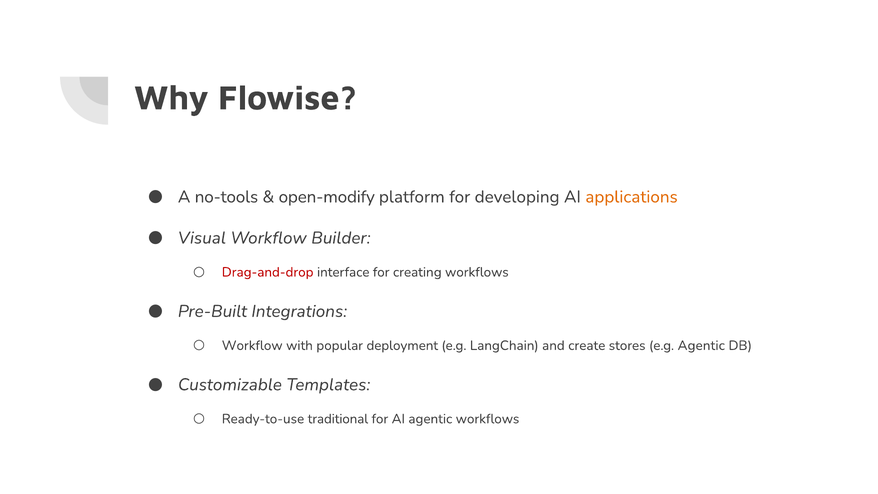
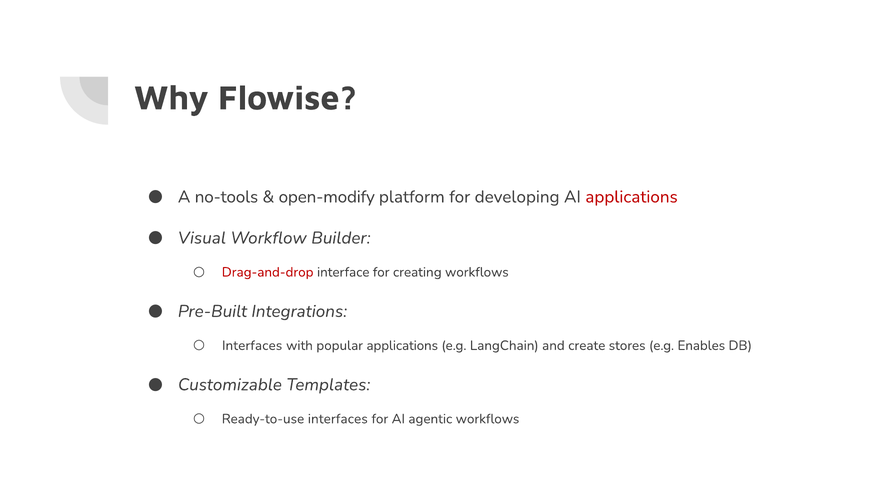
applications colour: orange -> red (632, 197)
Workflow: Workflow -> Interfaces (252, 345)
popular deployment: deployment -> applications (402, 345)
e.g Agentic: Agentic -> Enables (701, 345)
Ready-to-use traditional: traditional -> interfaces (338, 419)
